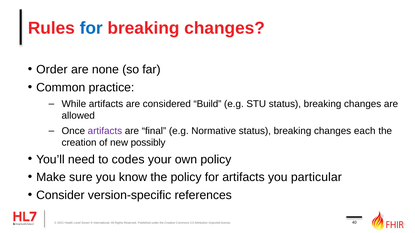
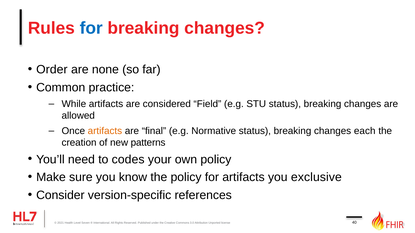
Build: Build -> Field (207, 104)
artifacts colour: purple -> orange (105, 131)
possibly: possibly -> patterns (148, 143)
particular: particular -> exclusive (316, 178)
